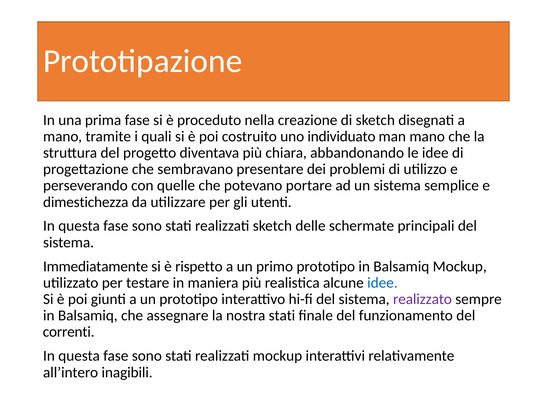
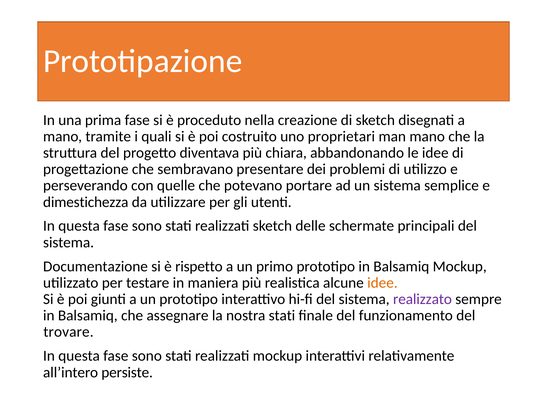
individuato: individuato -> proprietari (341, 136)
Immediatamente: Immediatamente -> Documentazione (95, 267)
idee colour: blue -> orange (382, 283)
correnti: correnti -> trovare (68, 332)
inagibili: inagibili -> persiste (127, 373)
